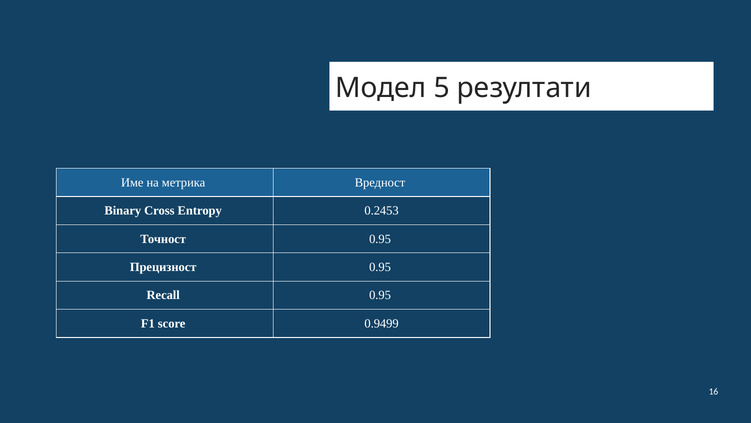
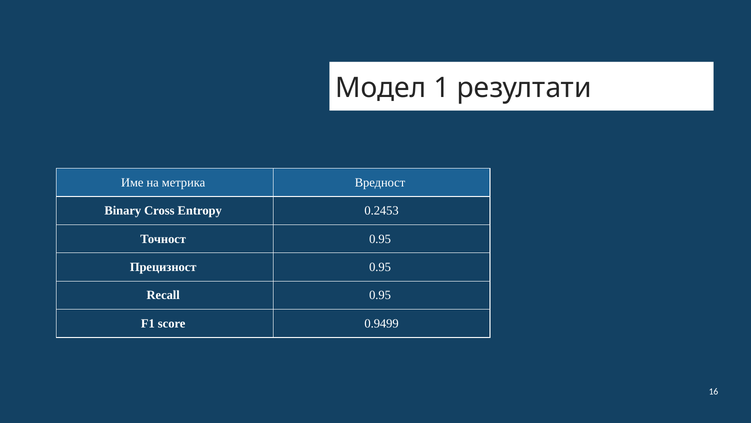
5: 5 -> 1 (442, 88)
